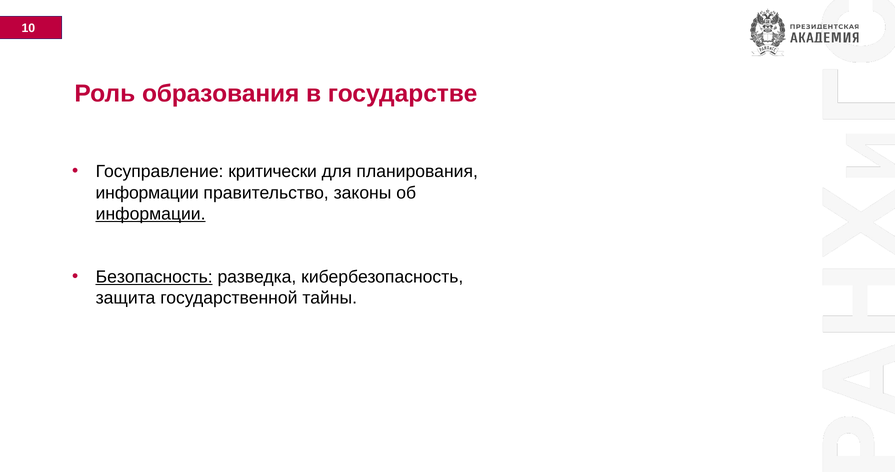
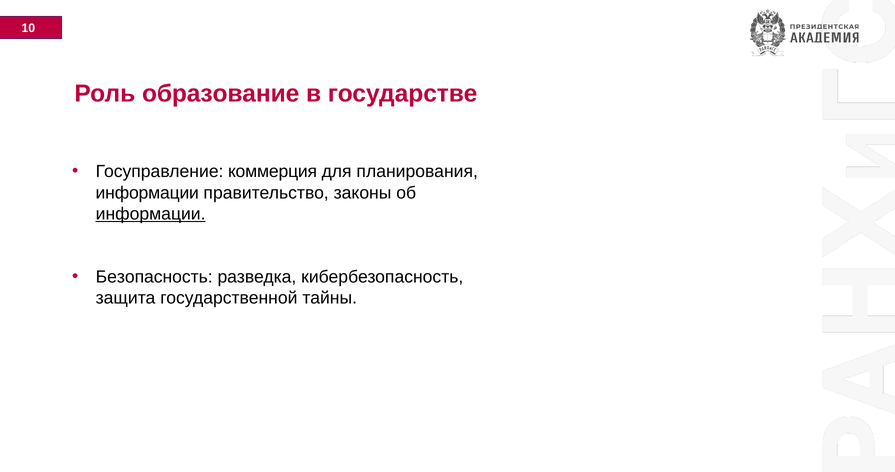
образования: образования -> образование (221, 93)
критически: критически -> коммерция (273, 172)
Безопасность underline: present -> none (154, 277)
